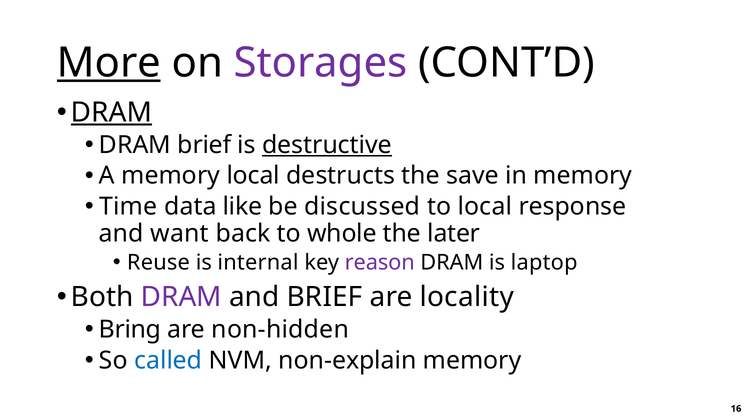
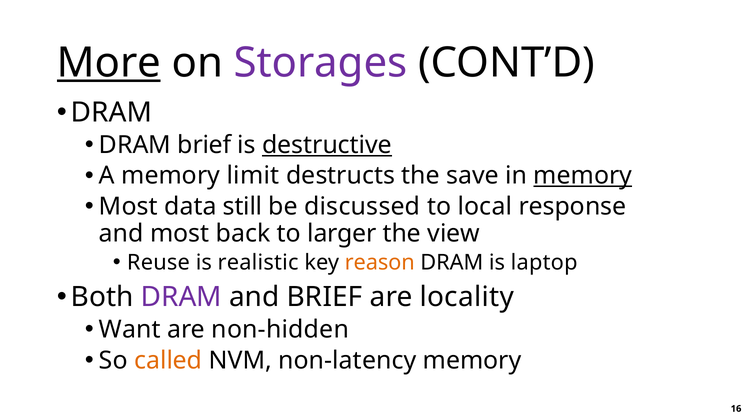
DRAM underline: present -> none (112, 113)
memory local: local -> limit (253, 176)
memory underline: none -> present (583, 176)
Time: Time -> Most (128, 207)
like: like -> still (243, 207)
and want: want -> most (180, 234)
whole: whole -> larger (342, 234)
later: later -> view (454, 234)
internal: internal -> realistic (258, 263)
reason colour: purple -> orange (380, 263)
Bring: Bring -> Want (130, 330)
called colour: blue -> orange (168, 361)
non-explain: non-explain -> non-latency (347, 361)
